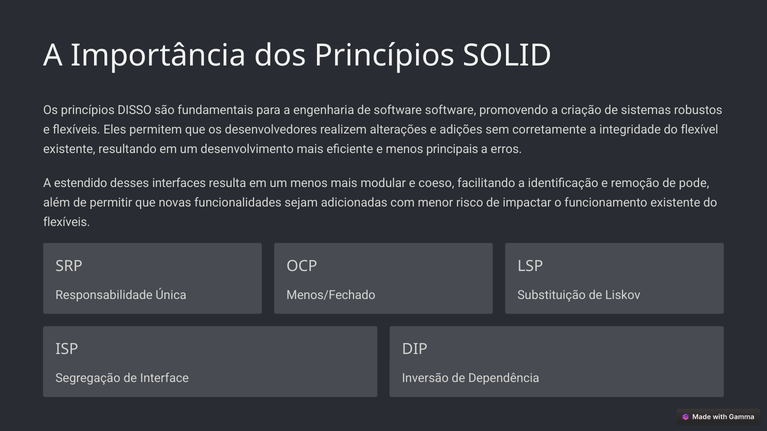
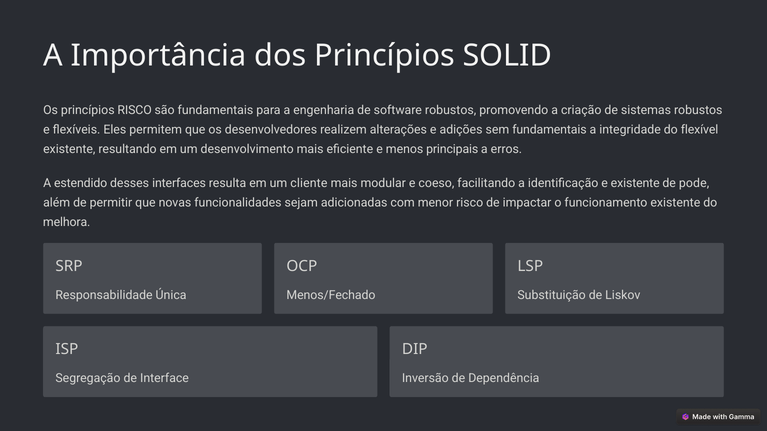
princípios DISSO: DISSO -> RISCO (135, 110)
software software: software -> robustos (451, 110)
sem corretamente: corretamente -> fundamentais (549, 130)
um menos: menos -> cliente (309, 183)
e remoção: remoção -> existente (635, 183)
flexíveis: flexíveis -> melhora (67, 223)
